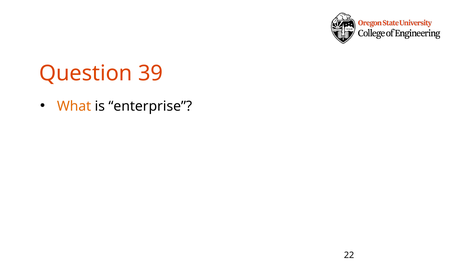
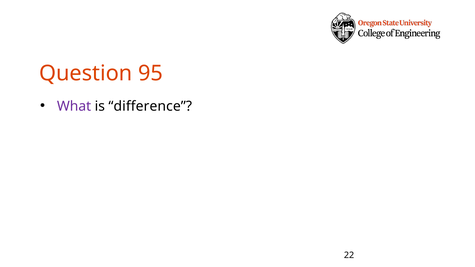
39: 39 -> 95 (150, 74)
What colour: orange -> purple (74, 106)
enterprise: enterprise -> difference (150, 106)
